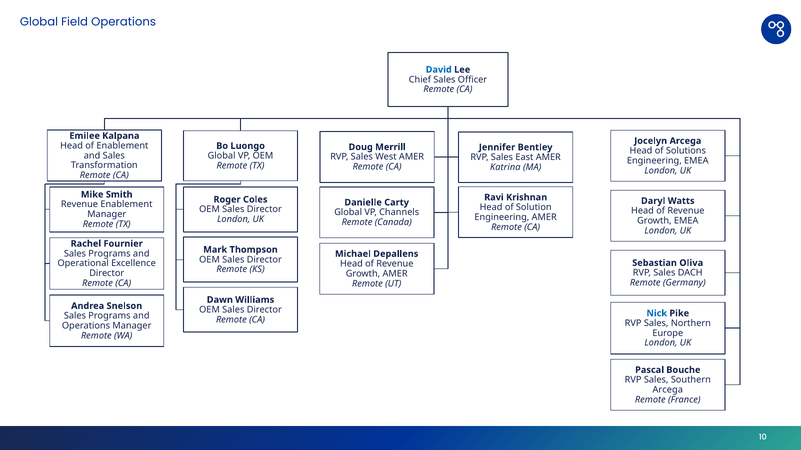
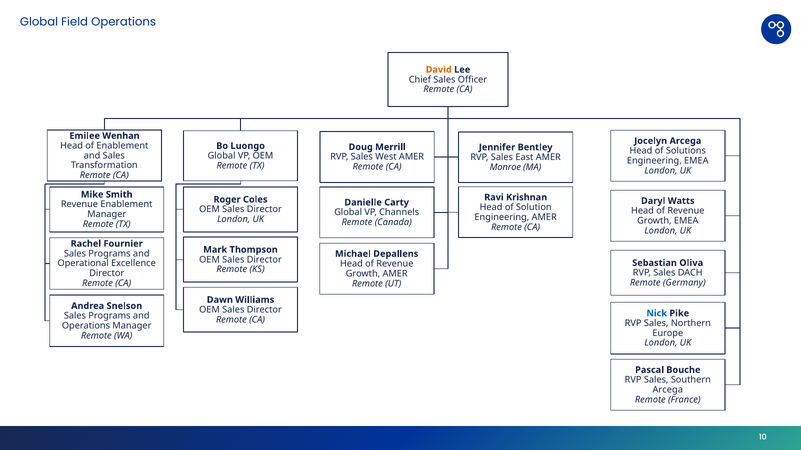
David colour: blue -> orange (439, 70)
Kalpana: Kalpana -> Wenhan (121, 136)
Katrina: Katrina -> Monroe (505, 167)
